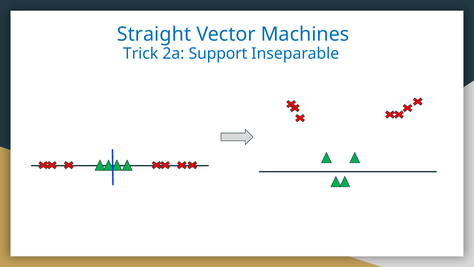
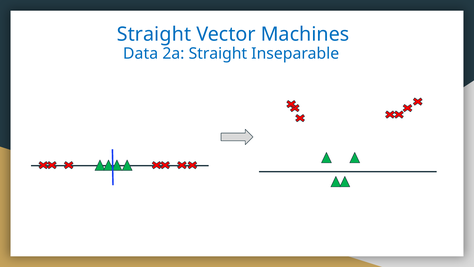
Trick: Trick -> Data (141, 54)
2a Support: Support -> Straight (218, 54)
